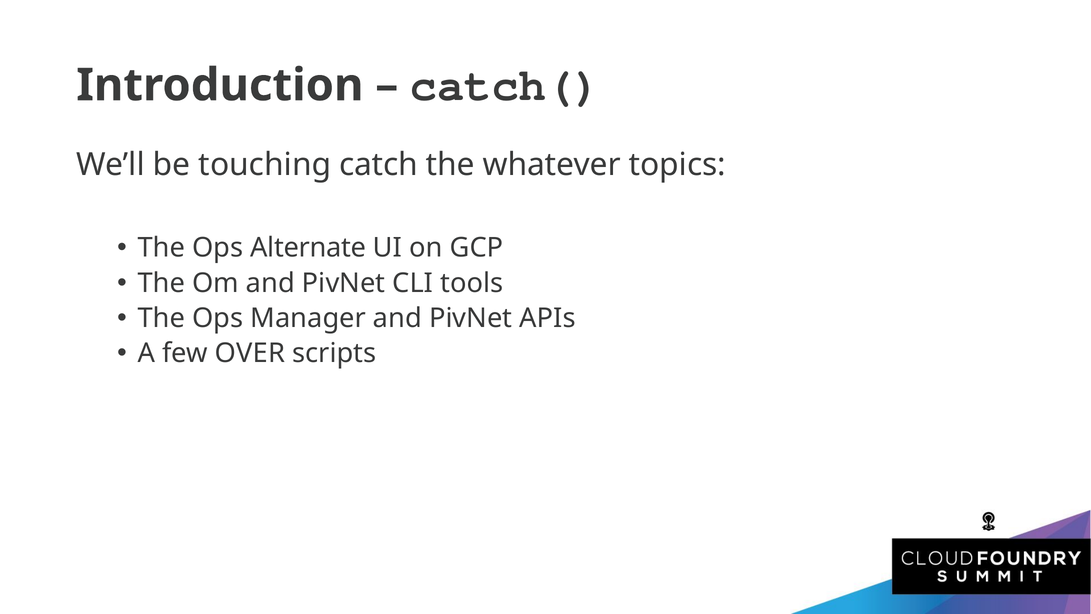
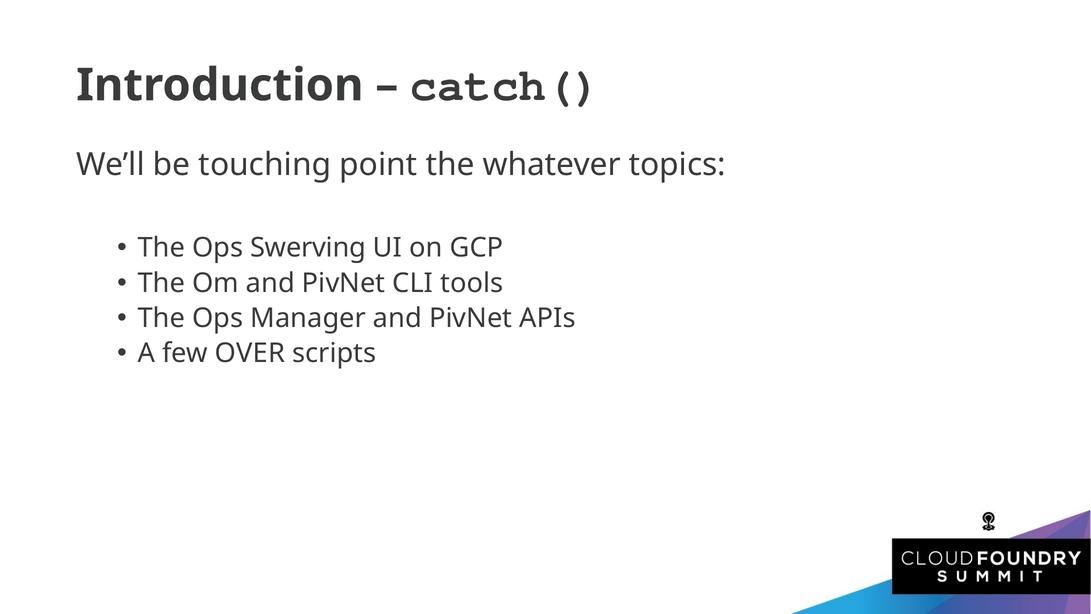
catch: catch -> point (378, 164)
Alternate: Alternate -> Swerving (308, 248)
